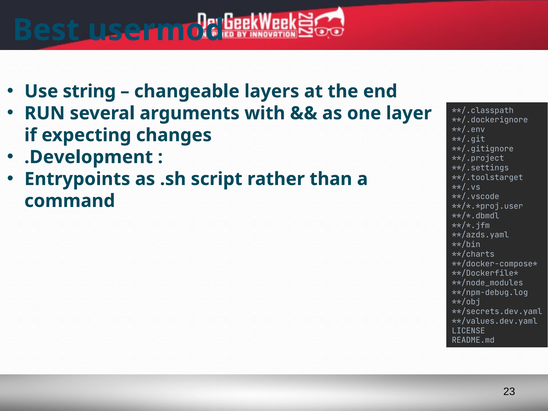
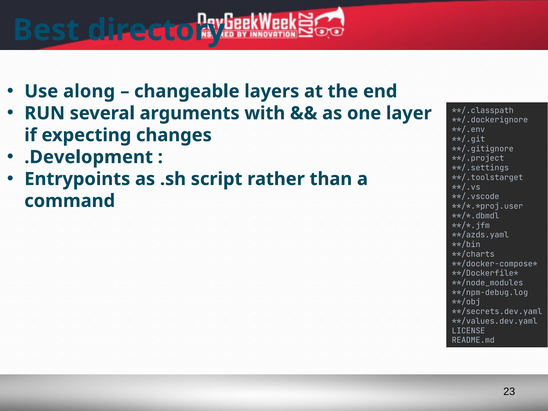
usermod: usermod -> directory (156, 30)
string: string -> along (89, 91)
